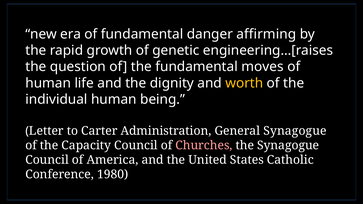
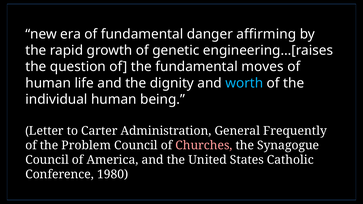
worth colour: yellow -> light blue (244, 83)
General Synagogue: Synagogue -> Frequently (295, 131)
Capacity: Capacity -> Problem (86, 146)
